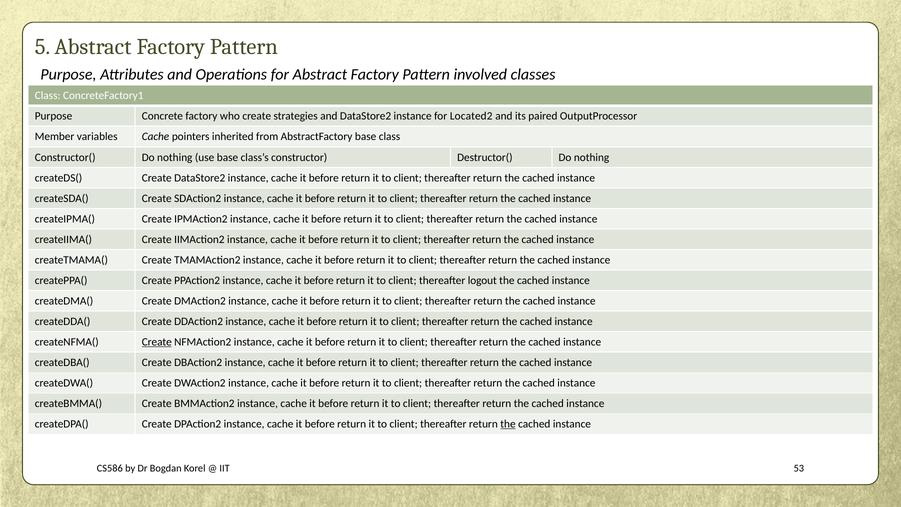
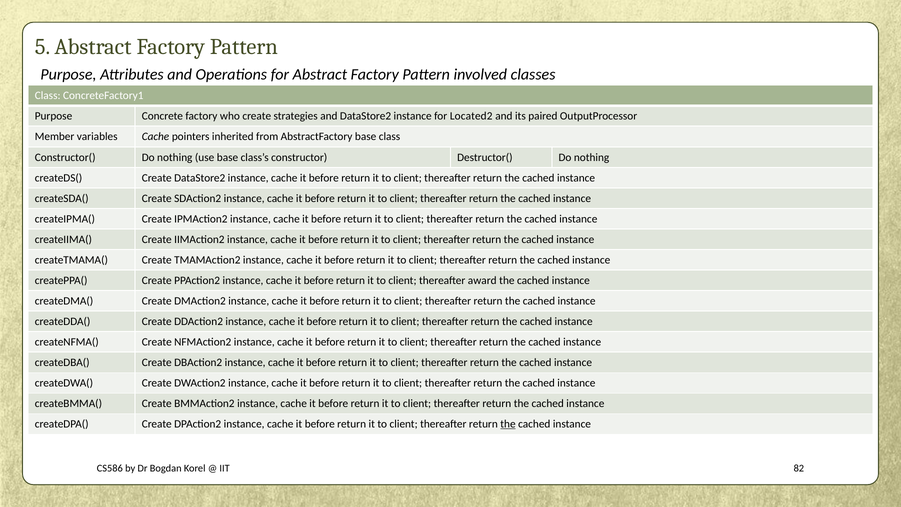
logout: logout -> award (482, 280)
Create underline: present -> none (157, 342)
53: 53 -> 82 (799, 468)
